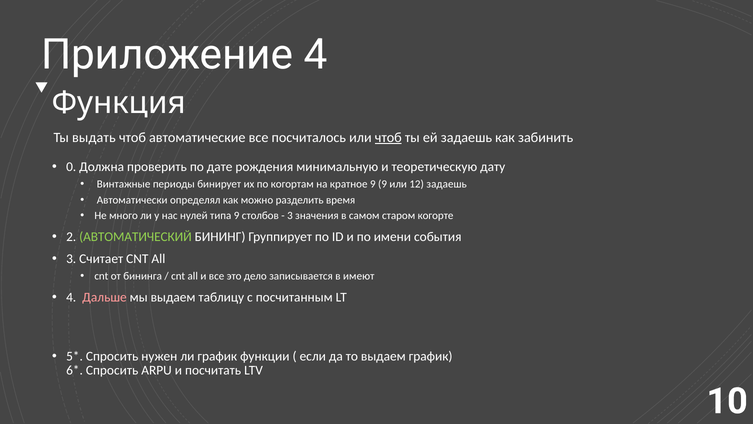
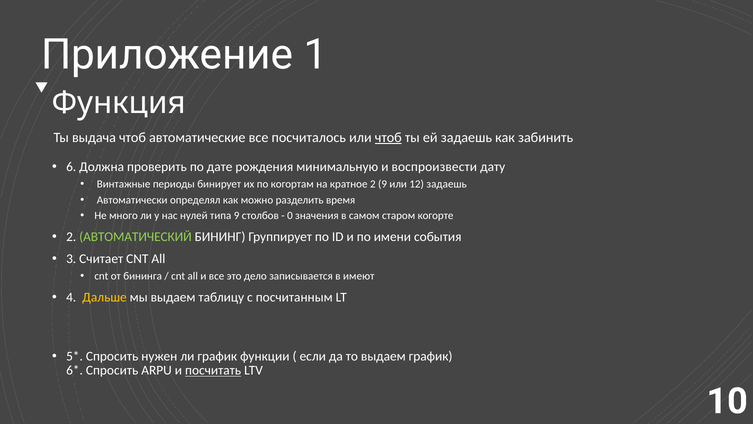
Приложение 4: 4 -> 1 (316, 55)
выдать: выдать -> выдача (94, 137)
0: 0 -> 6 (71, 167)
теоретическую: теоретическую -> воспроизвести (434, 167)
кратное 9: 9 -> 2 (373, 184)
3: 3 -> 0 (290, 216)
Дальше colour: pink -> yellow (105, 297)
посчитать underline: none -> present (213, 370)
